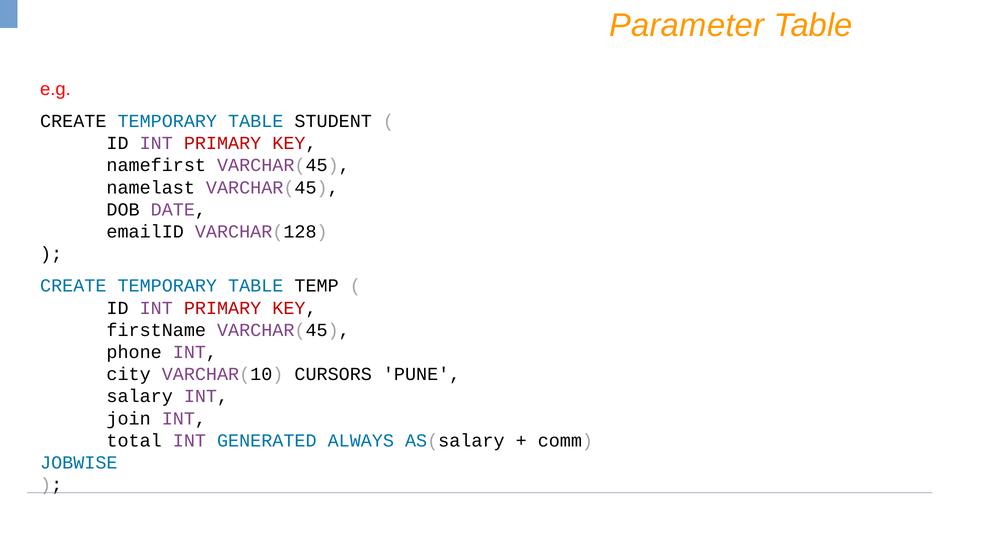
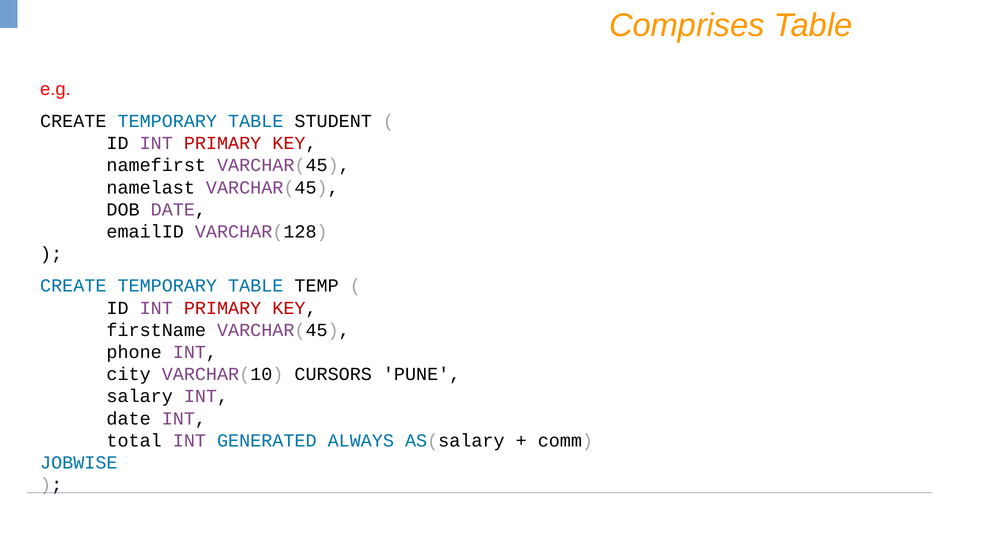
Parameter: Parameter -> Comprises (687, 26)
join: join -> date (129, 418)
